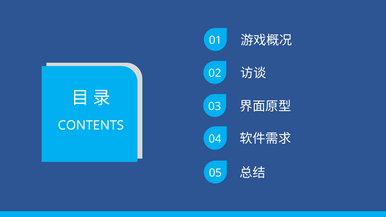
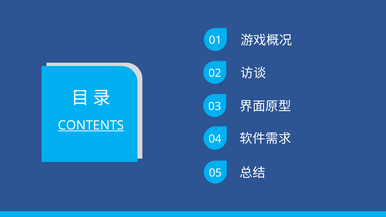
CONTENTS underline: none -> present (91, 125)
